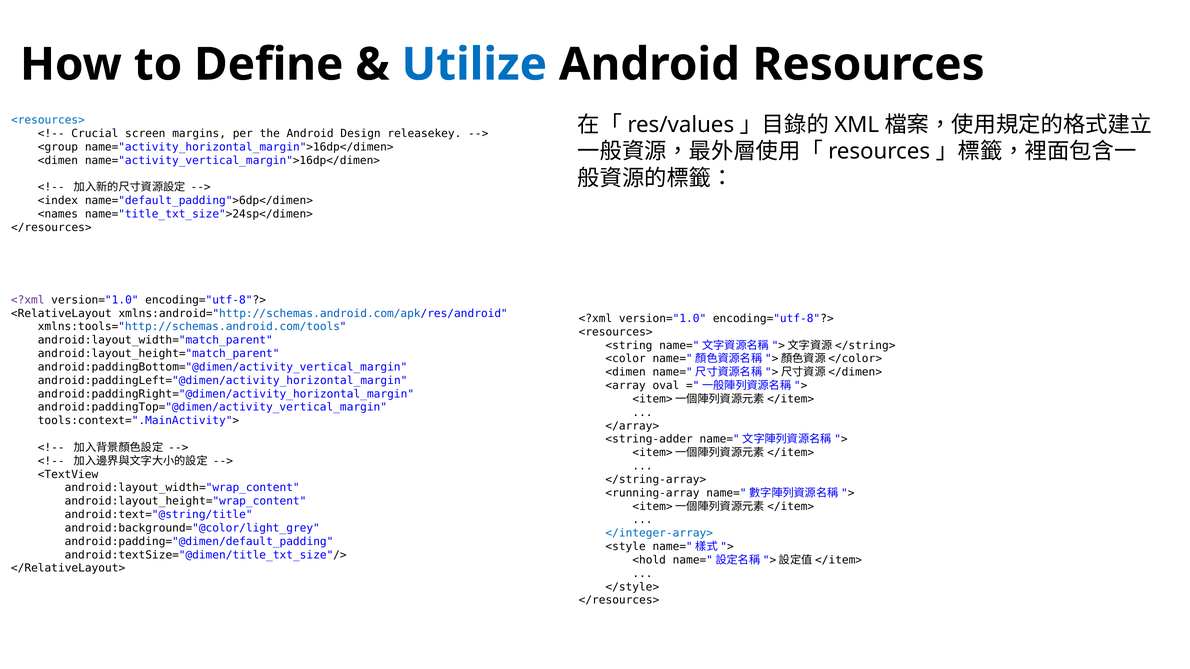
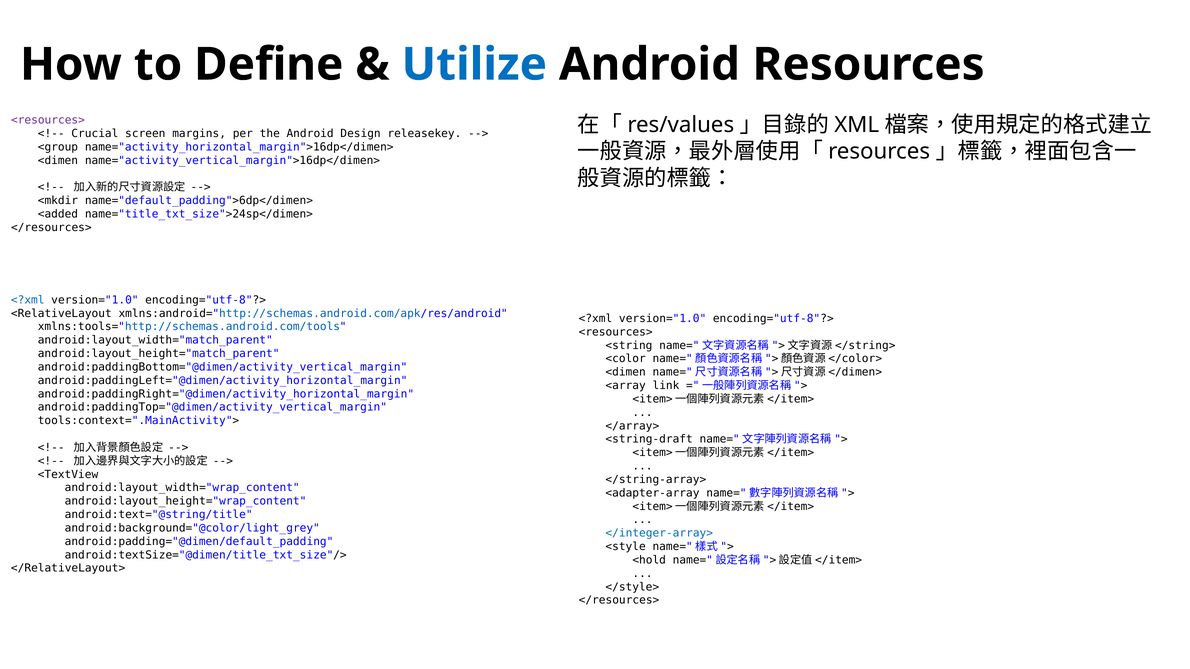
<resources> colour: blue -> purple (48, 120)
<index: <index -> <mkdir (58, 201)
<names: <names -> <added (58, 214)
<?xml colour: purple -> blue (28, 300)
oval: oval -> link (666, 386)
<string-adder: <string-adder -> <string-draft (649, 440)
<running-array: <running-array -> <adapter-array (653, 493)
